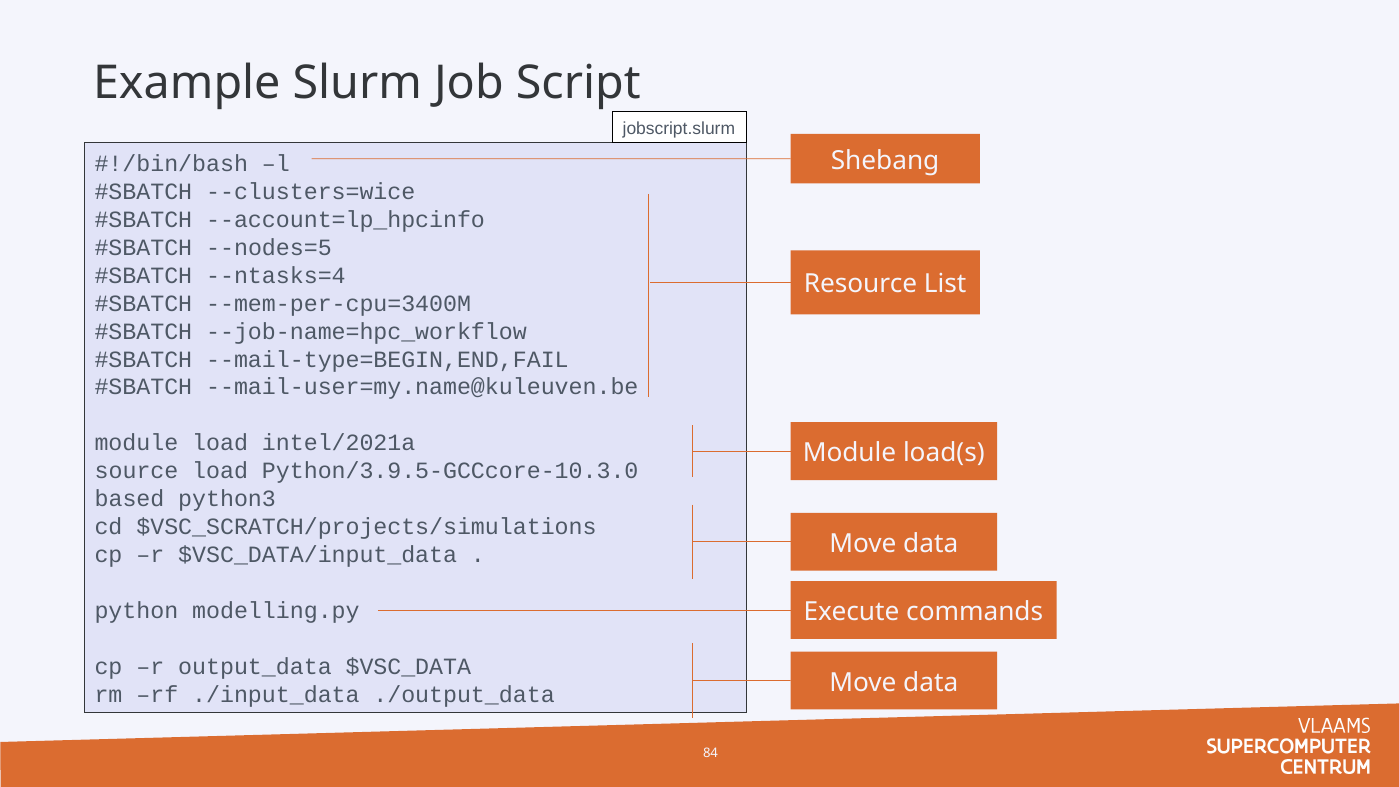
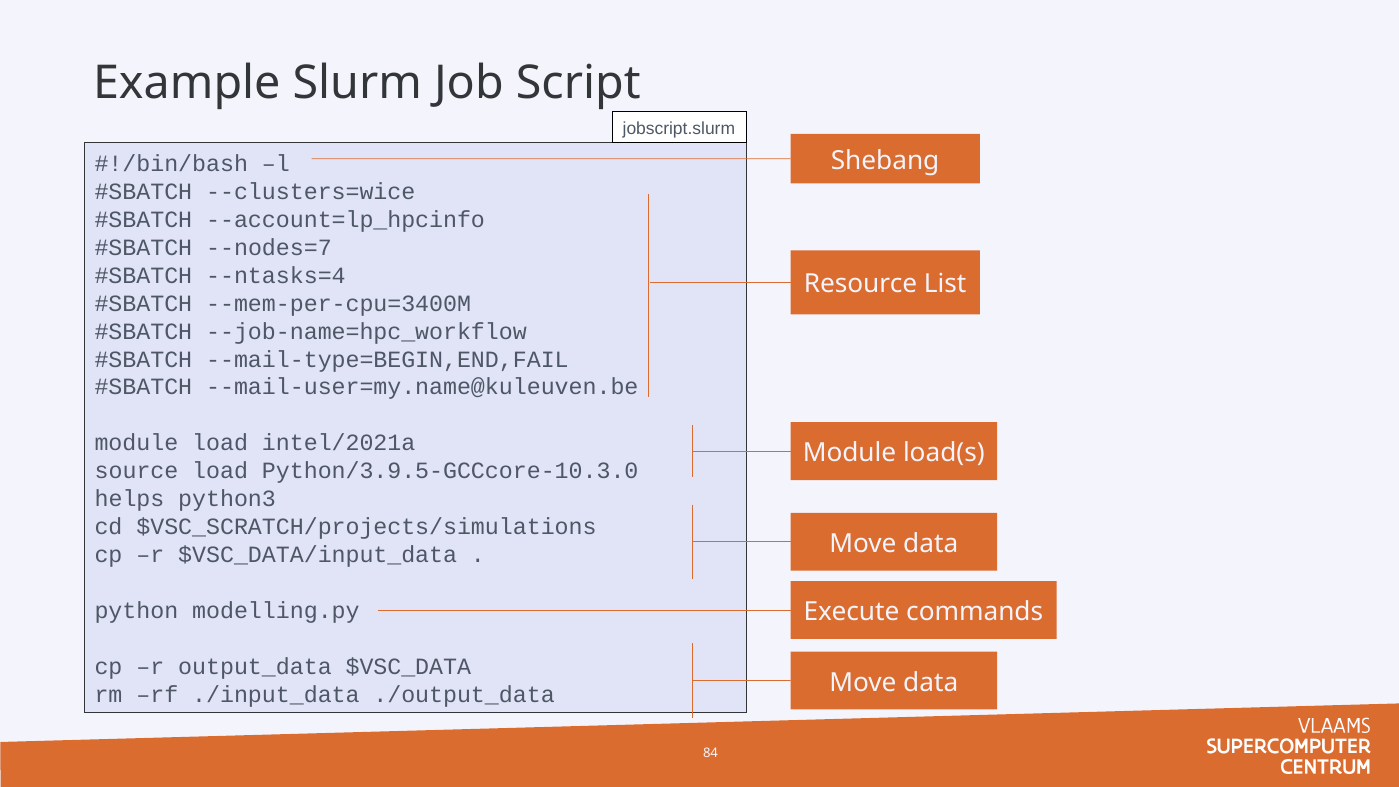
--nodes=5: --nodes=5 -> --nodes=7 (269, 247)
based: based -> helps (130, 499)
